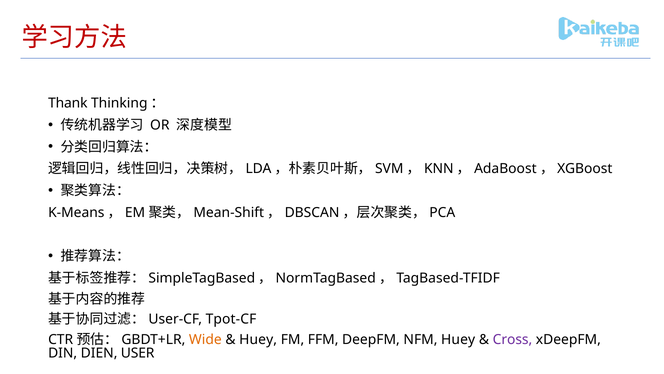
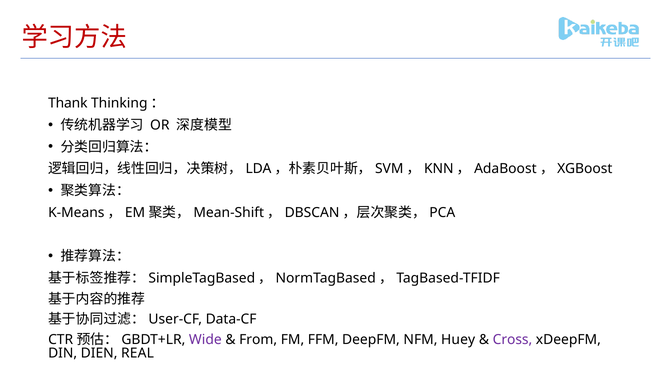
Tpot-CF: Tpot-CF -> Data-CF (231, 319)
Wide colour: orange -> purple (205, 339)
Huey: Huey -> From (258, 339)
USER: USER -> REAL (138, 353)
